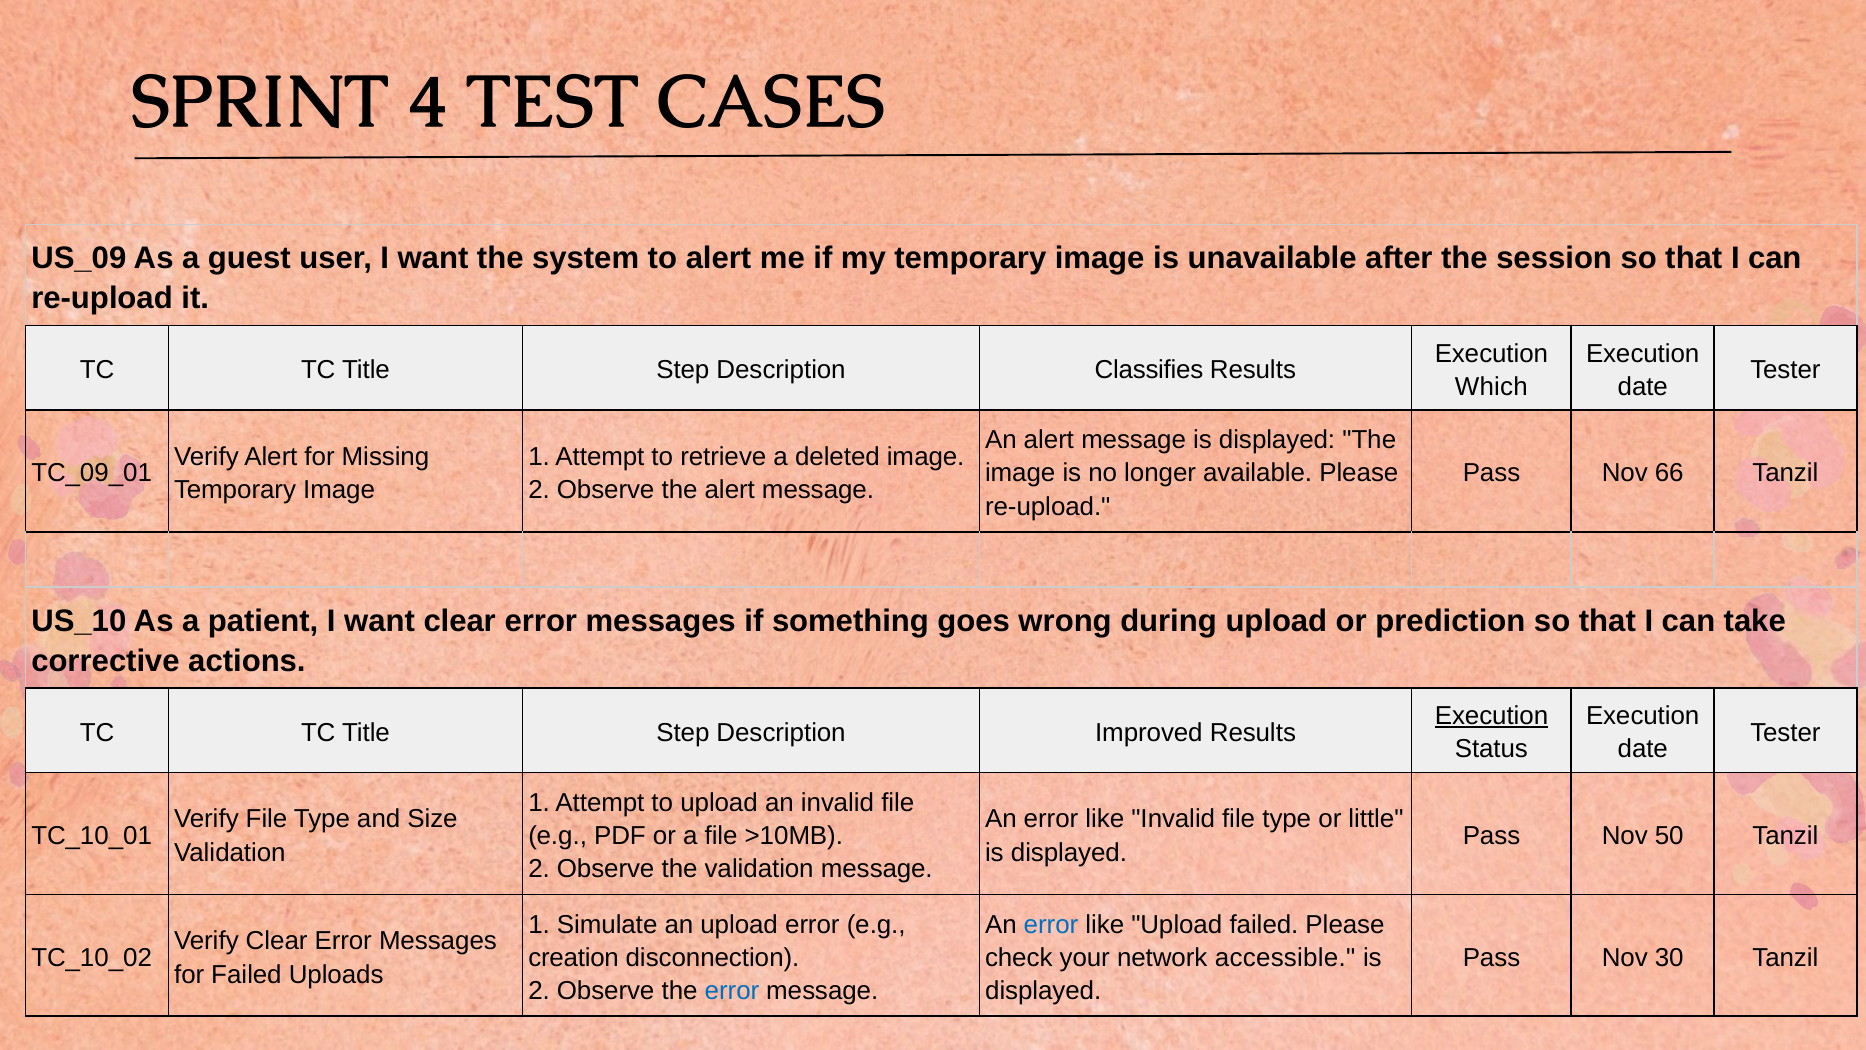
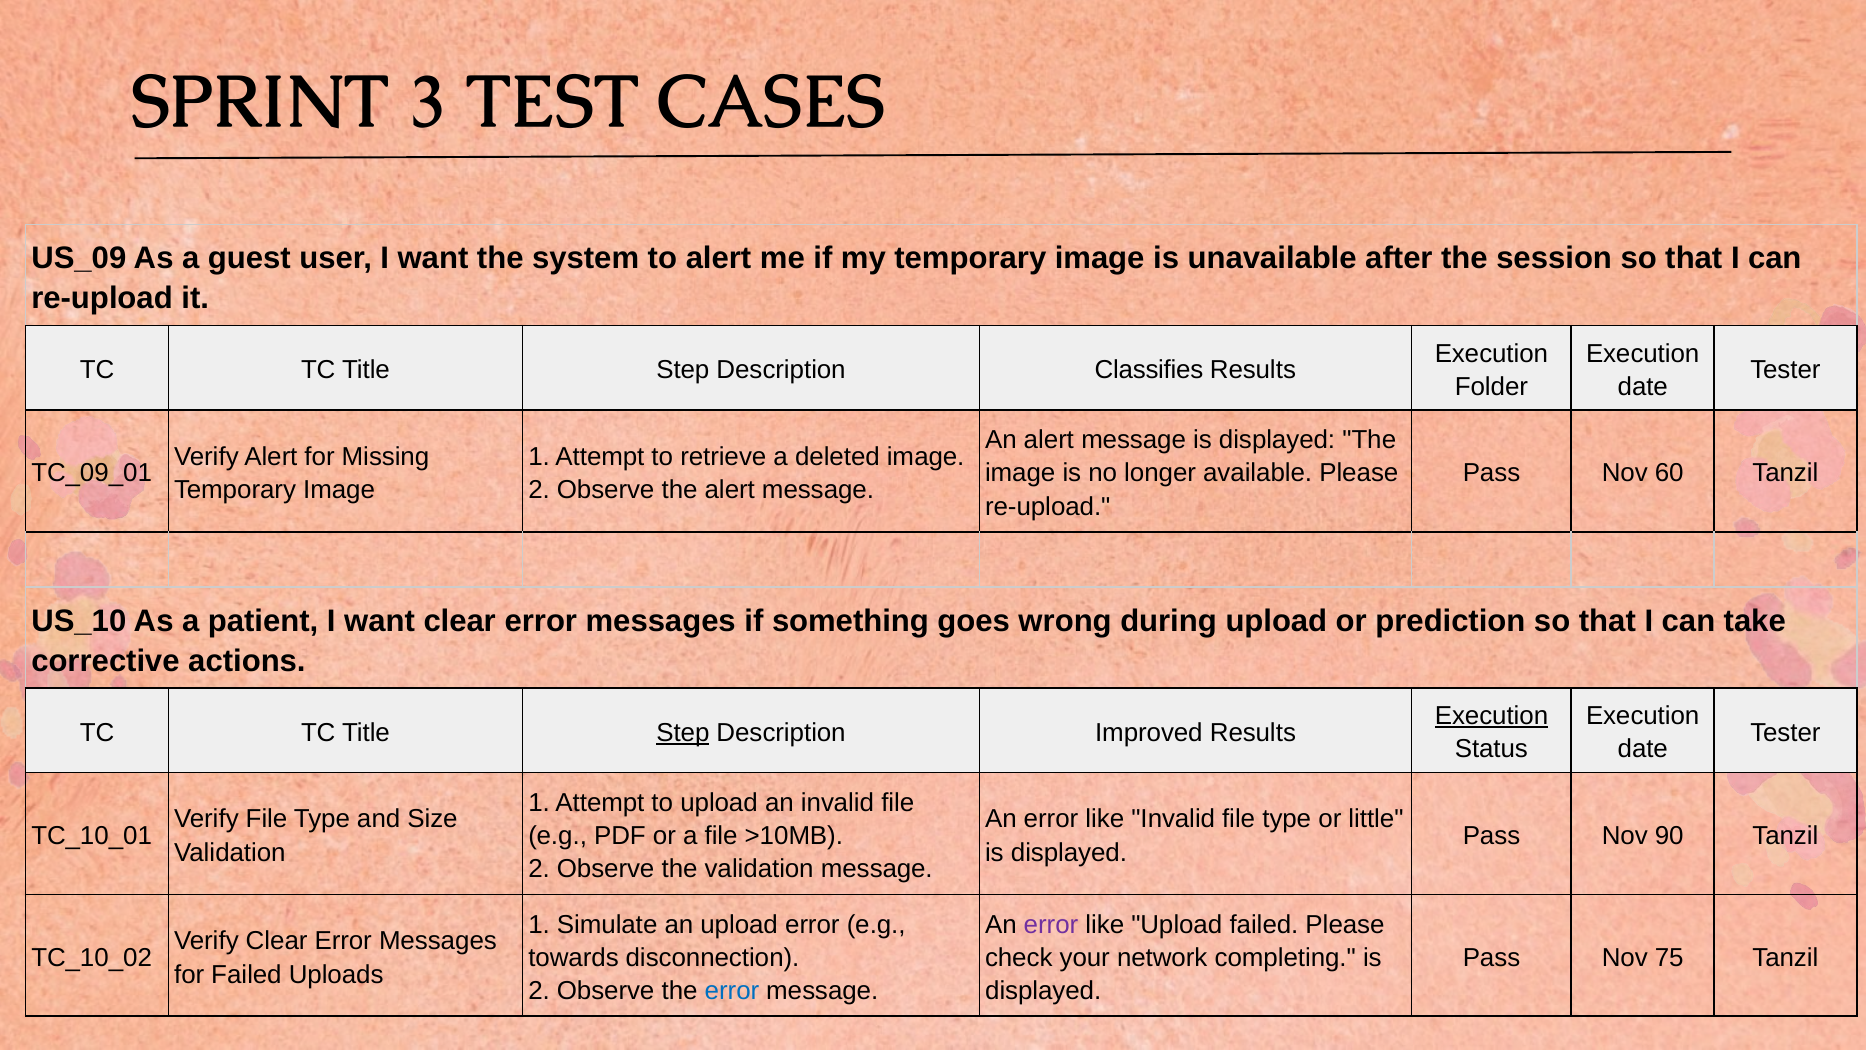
4: 4 -> 3 (428, 102)
Which: Which -> Folder (1491, 387)
66: 66 -> 60 (1669, 473)
Step underline: none -> present (683, 733)
50: 50 -> 90 (1669, 836)
error colour: blue -> purple (1051, 924)
creation: creation -> towards (574, 958)
accessible: accessible -> completing (1285, 958)
30: 30 -> 75 (1669, 958)
